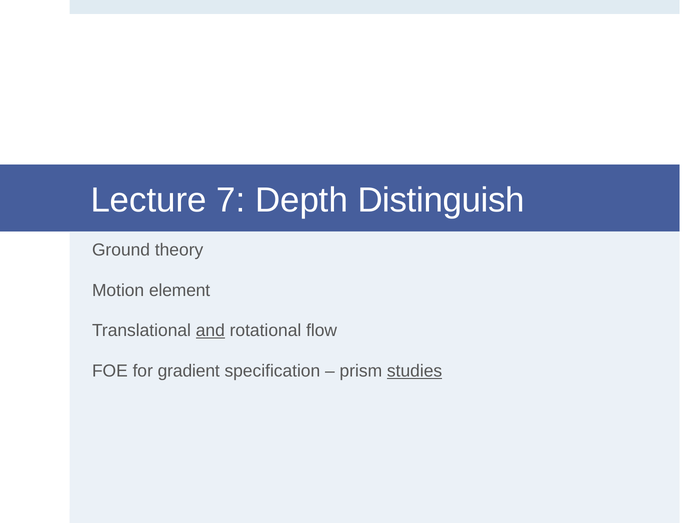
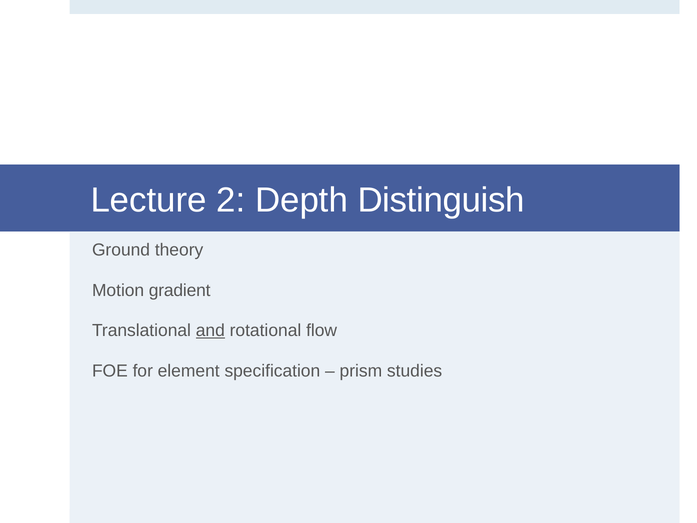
7: 7 -> 2 (231, 200)
element: element -> gradient (180, 290)
gradient: gradient -> element (189, 371)
studies underline: present -> none (415, 371)
